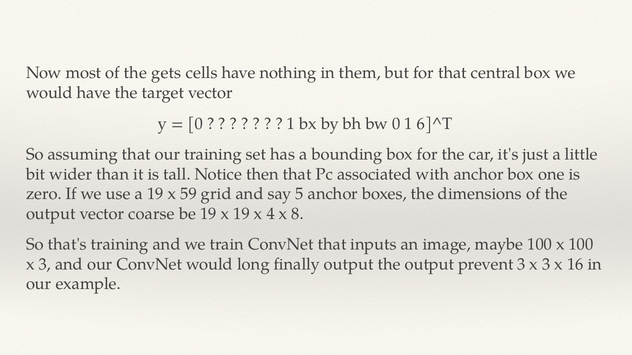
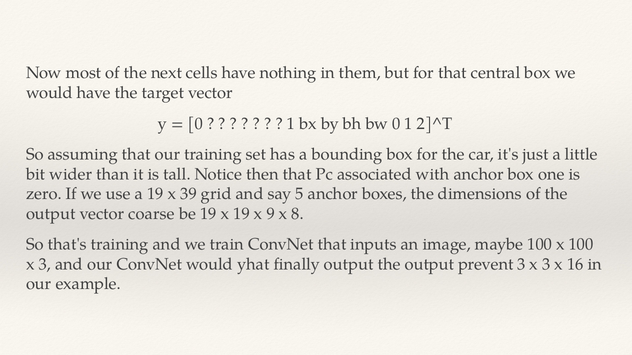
gets: gets -> next (166, 73)
6]^T: 6]^T -> 2]^T (434, 124)
59: 59 -> 39 (189, 194)
4: 4 -> 9 (271, 214)
long: long -> yhat (253, 265)
